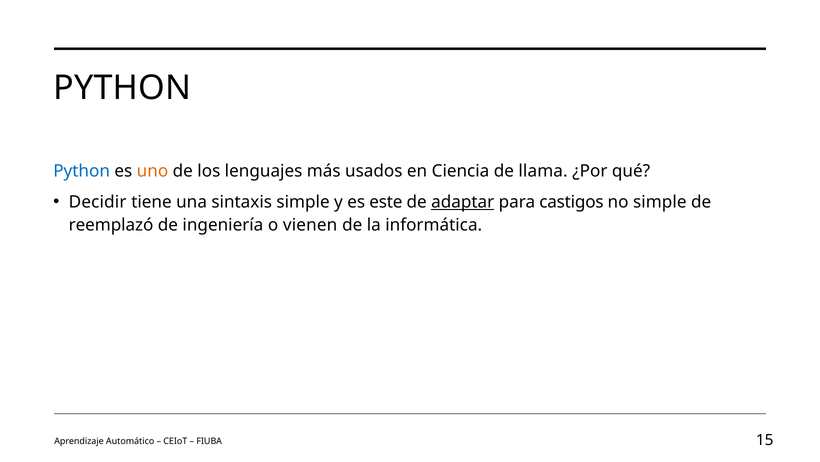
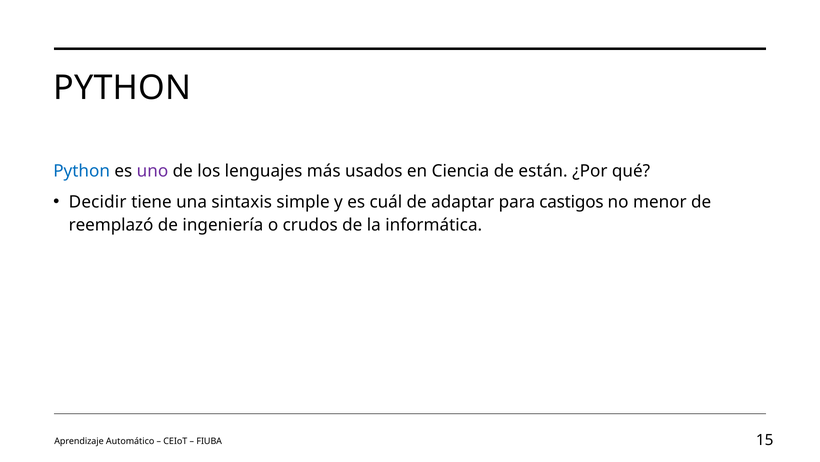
uno colour: orange -> purple (152, 171)
llama: llama -> están (543, 171)
este: este -> cuál (386, 202)
adaptar underline: present -> none (463, 202)
no simple: simple -> menor (660, 202)
vienen: vienen -> crudos (310, 224)
